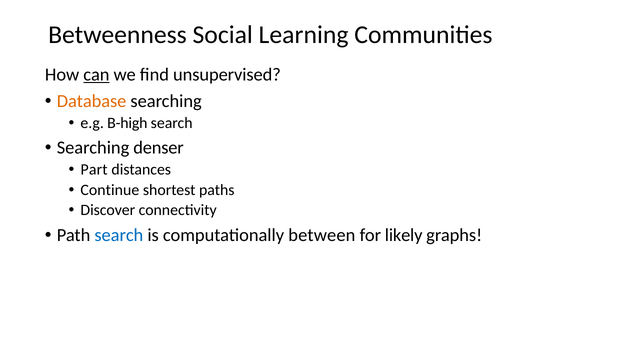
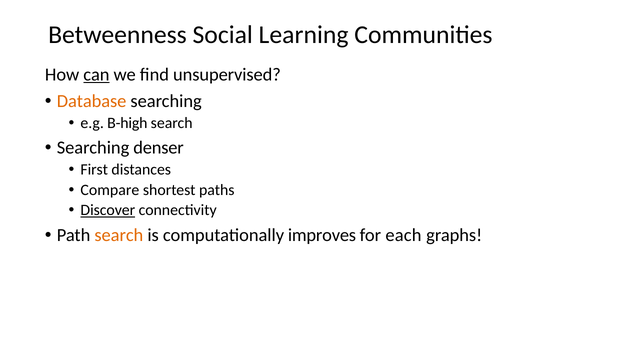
Part: Part -> First (94, 170)
Continue: Continue -> Compare (110, 190)
Discover underline: none -> present (108, 211)
search colour: blue -> orange (119, 236)
between: between -> improves (322, 236)
likely: likely -> each (403, 236)
